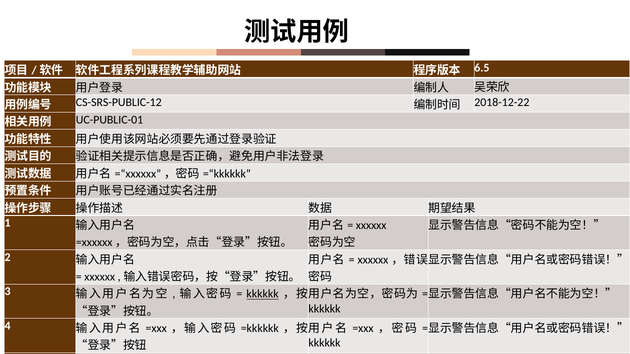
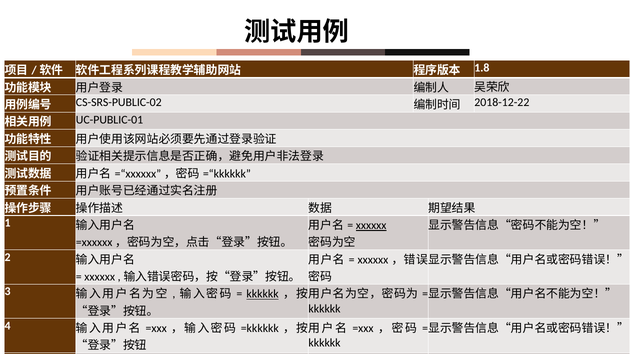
6.5: 6.5 -> 1.8 (482, 68)
CS-SRS-PUBLIC-12: CS-SRS-PUBLIC-12 -> CS-SRS-PUBLIC-02 (119, 103)
xxxxxx underline: none -> present (371, 226)
